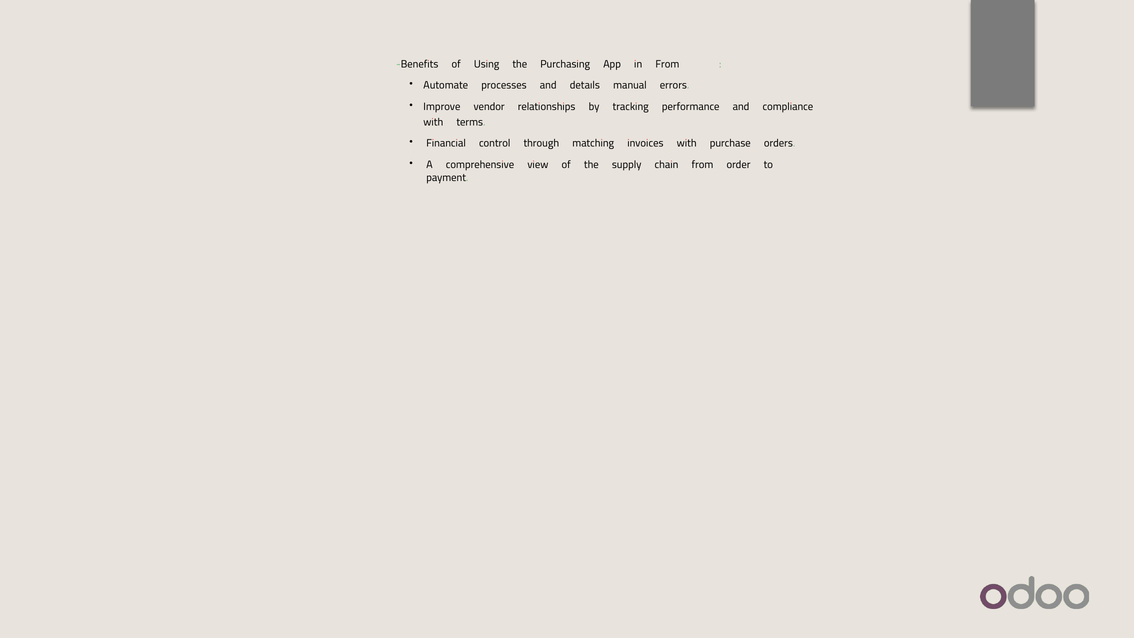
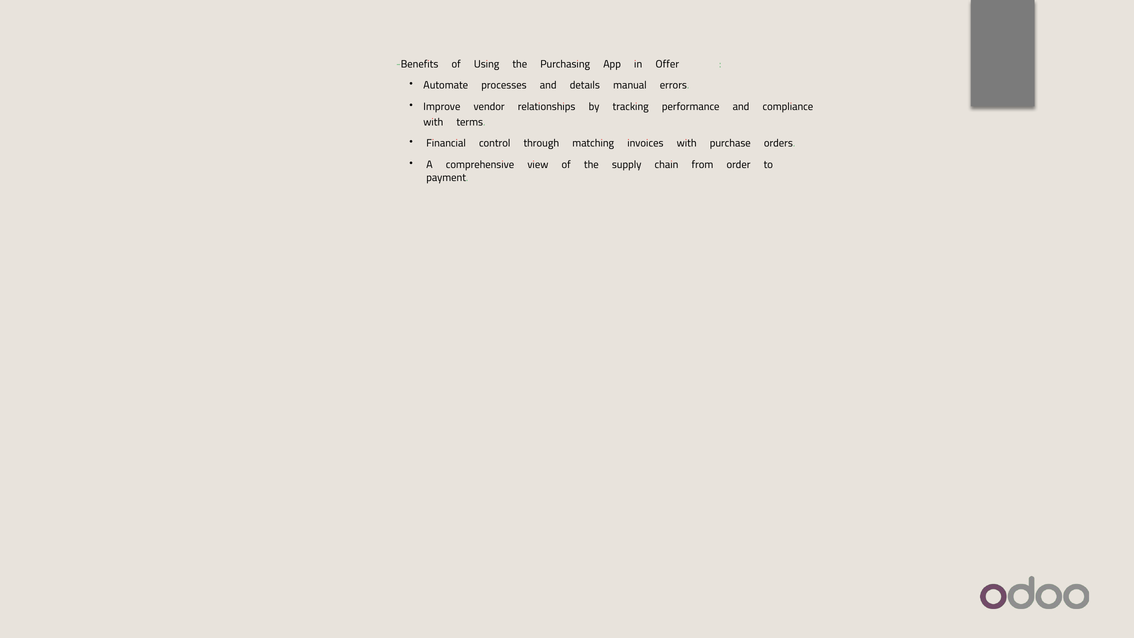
in From: From -> Offer (667, 64)
